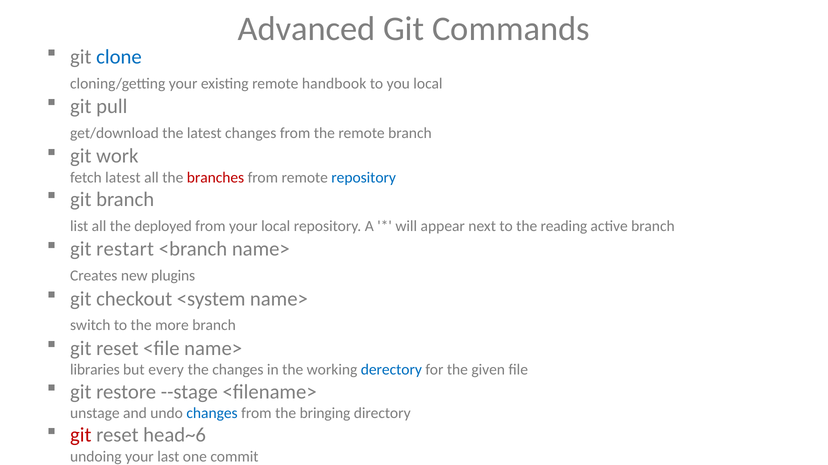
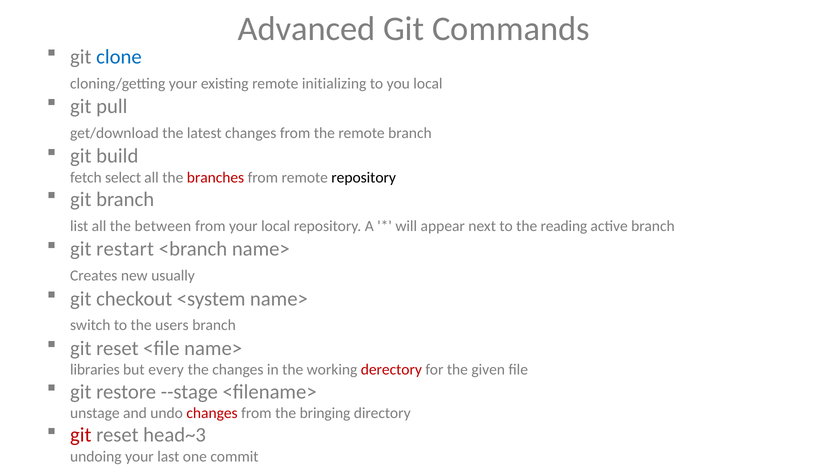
handbook: handbook -> initializing (334, 84)
work: work -> build (117, 156)
fetch latest: latest -> select (123, 178)
repository colour: blue -> black (364, 178)
deployed: deployed -> between (163, 226)
plugins: plugins -> usually (173, 276)
more: more -> users (172, 326)
derectory colour: blue -> red (391, 370)
changes colour: blue -> red (212, 414)
head~6: head~6 -> head~3 (175, 436)
